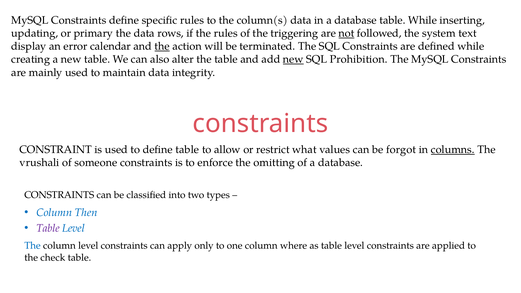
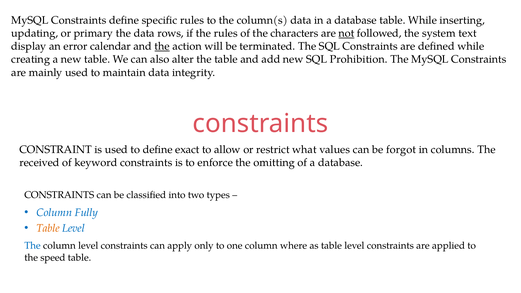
triggering: triggering -> characters (294, 33)
new underline: present -> none (293, 59)
define table: table -> exact (187, 150)
columns underline: present -> none (453, 150)
vrushali: vrushali -> received (40, 163)
someone: someone -> keyword (96, 163)
Then: Then -> Fully (86, 213)
Table colour: purple -> orange (48, 228)
check: check -> speed (53, 257)
